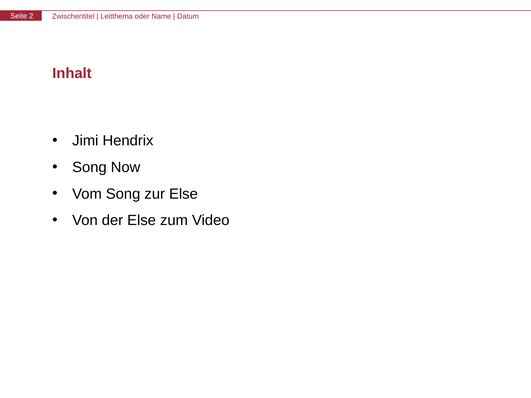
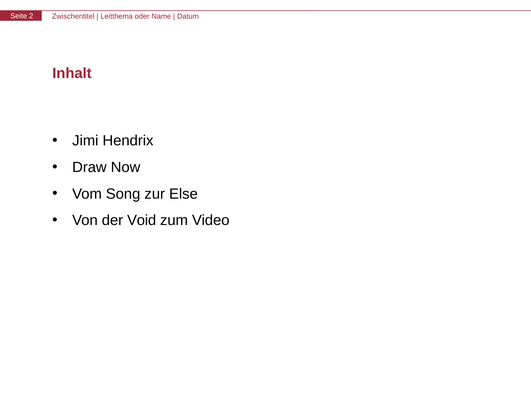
Song: Song -> Draw (89, 167)
der Else: Else -> Void (142, 221)
